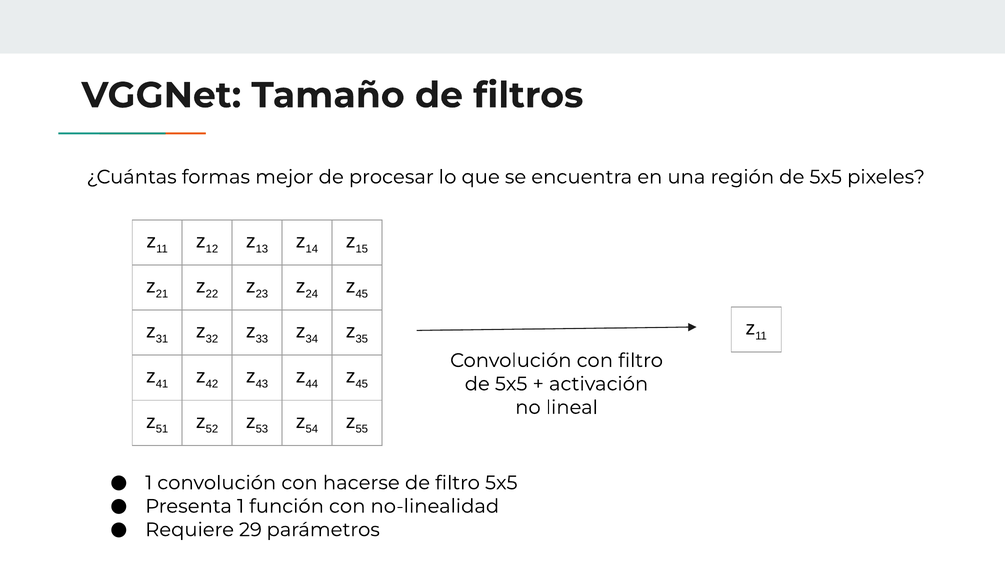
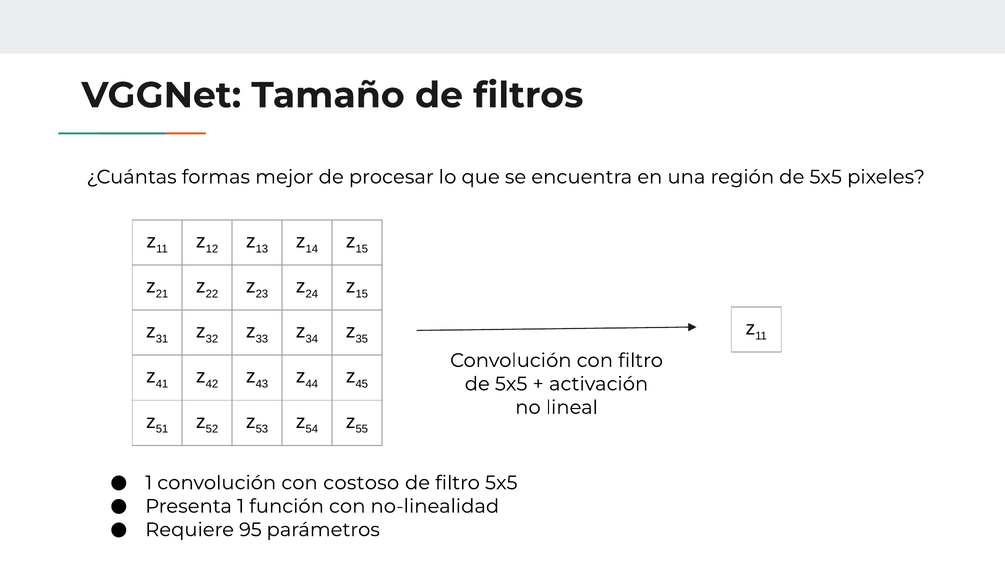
45: 45 -> 15 (362, 294)
hacerse: hacerse -> costoso (361, 483)
29: 29 -> 95 (250, 530)
